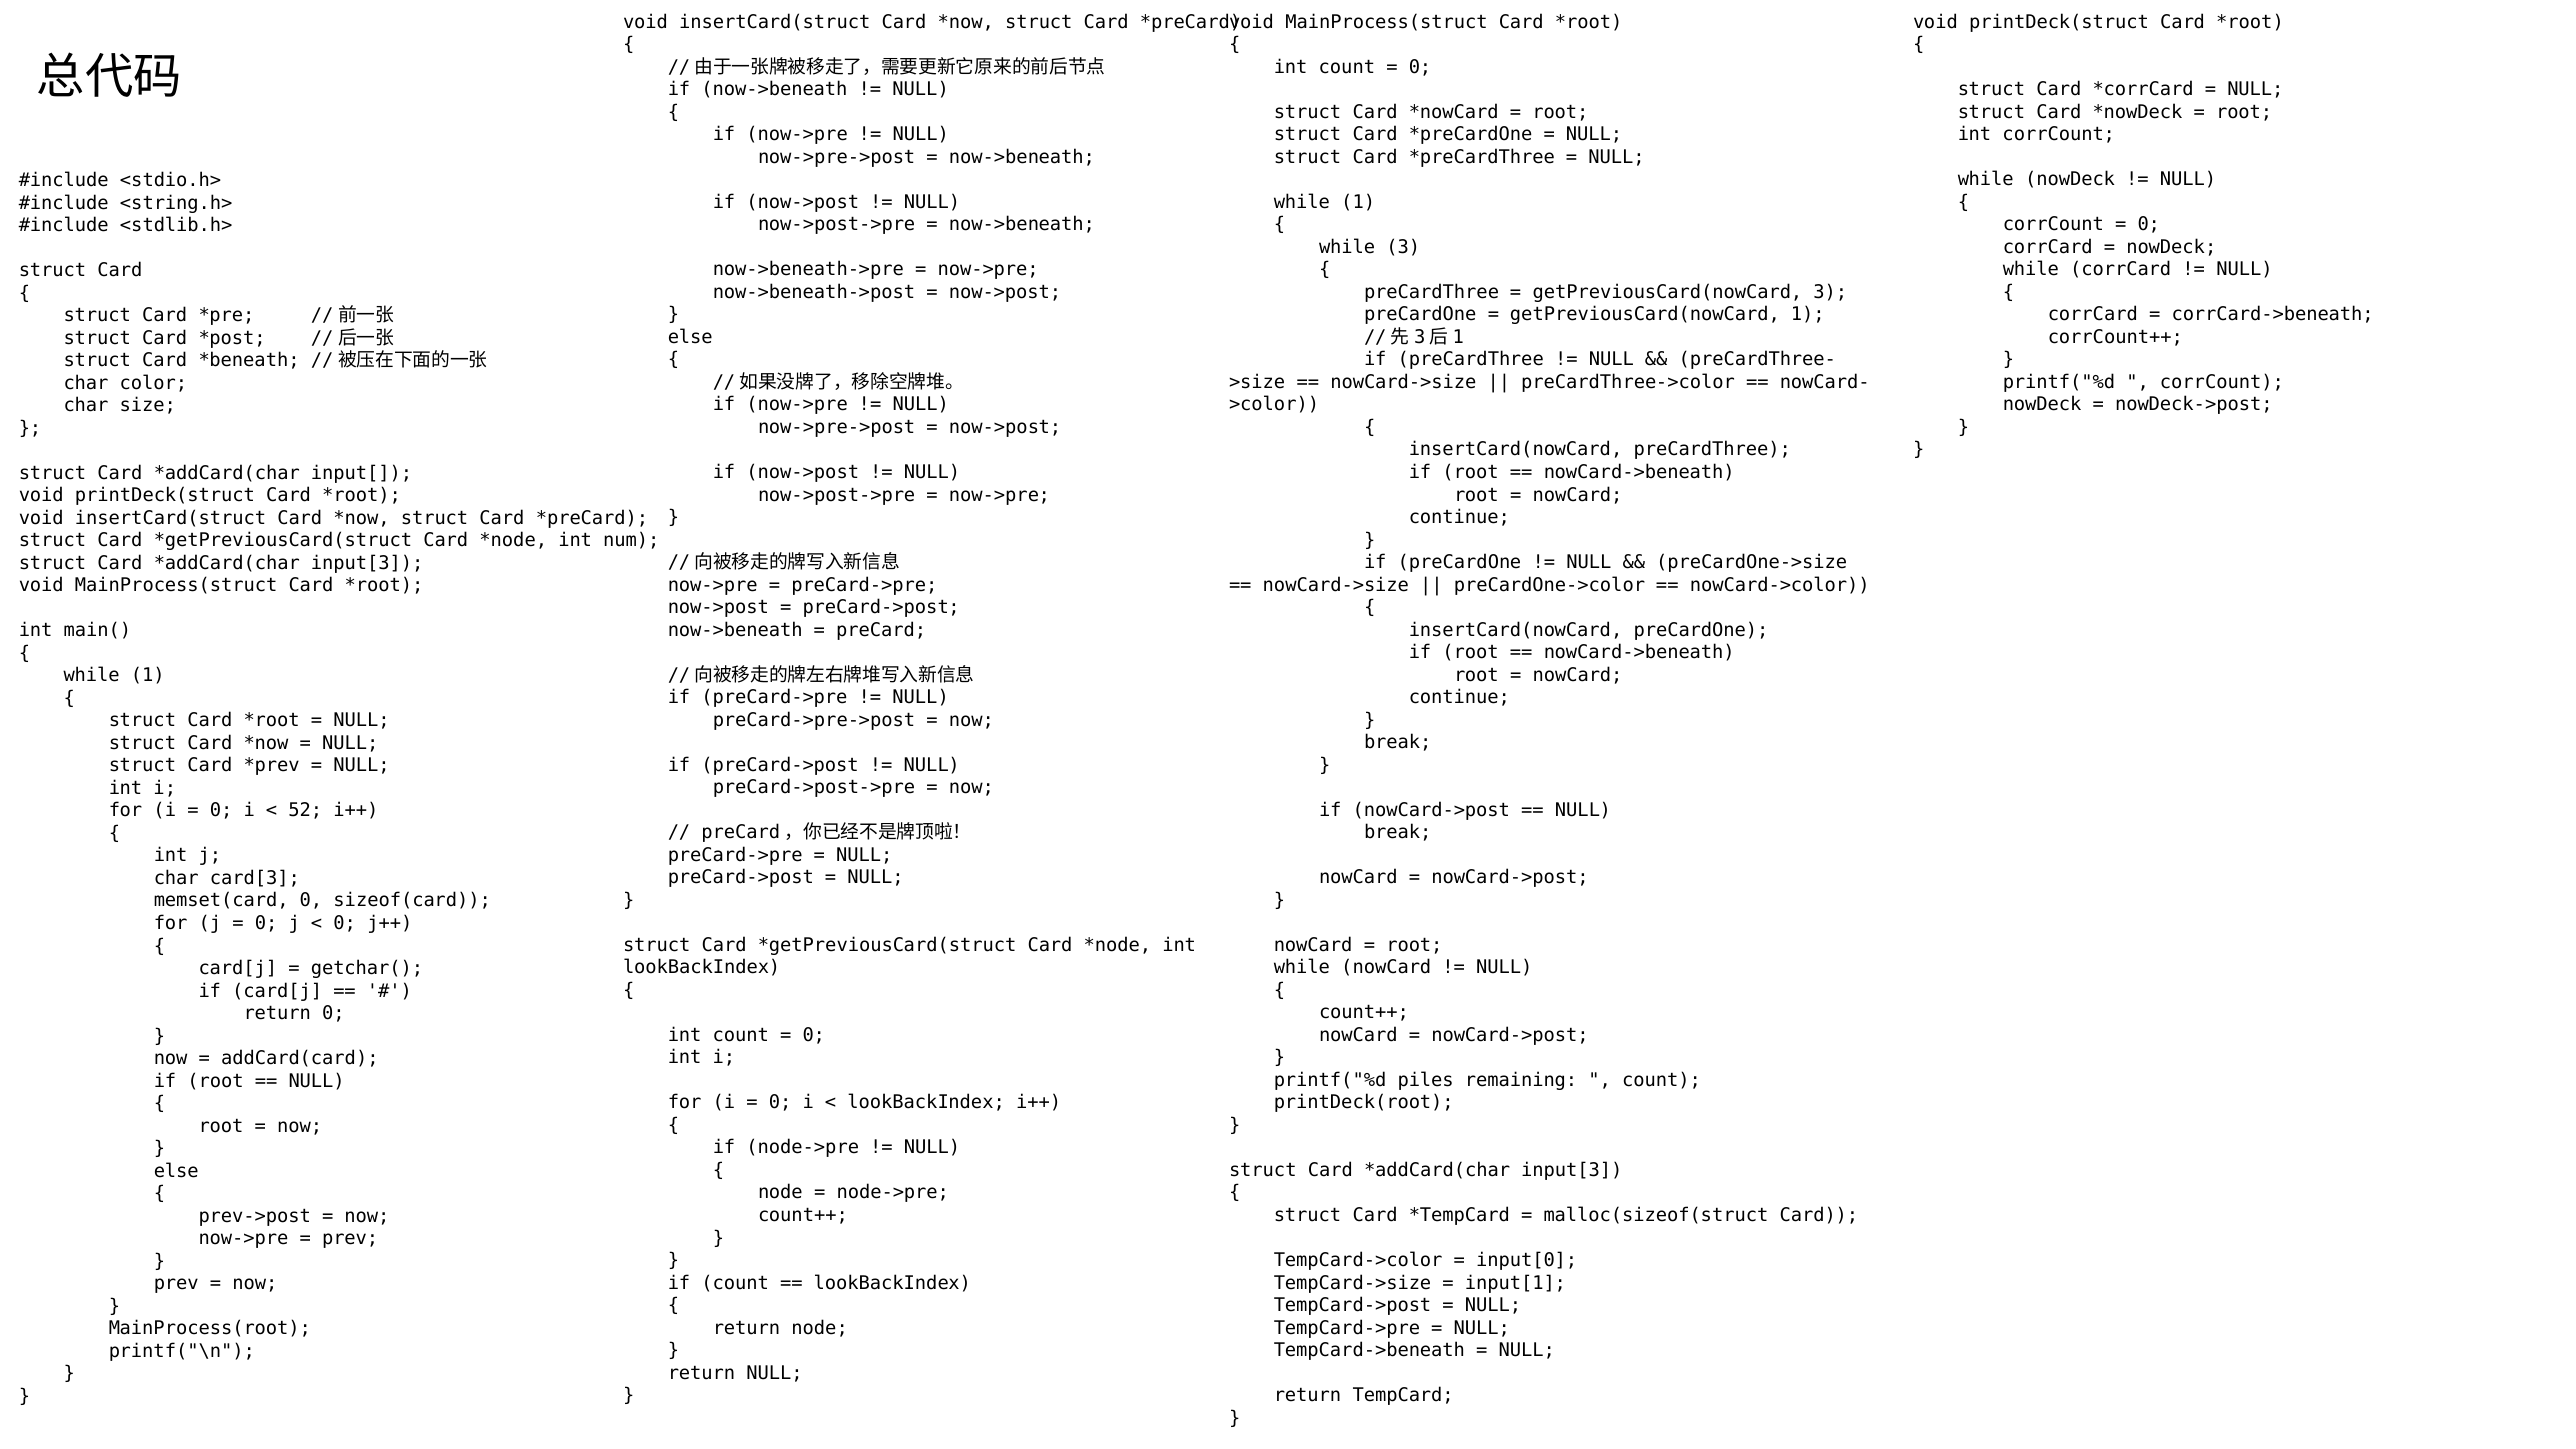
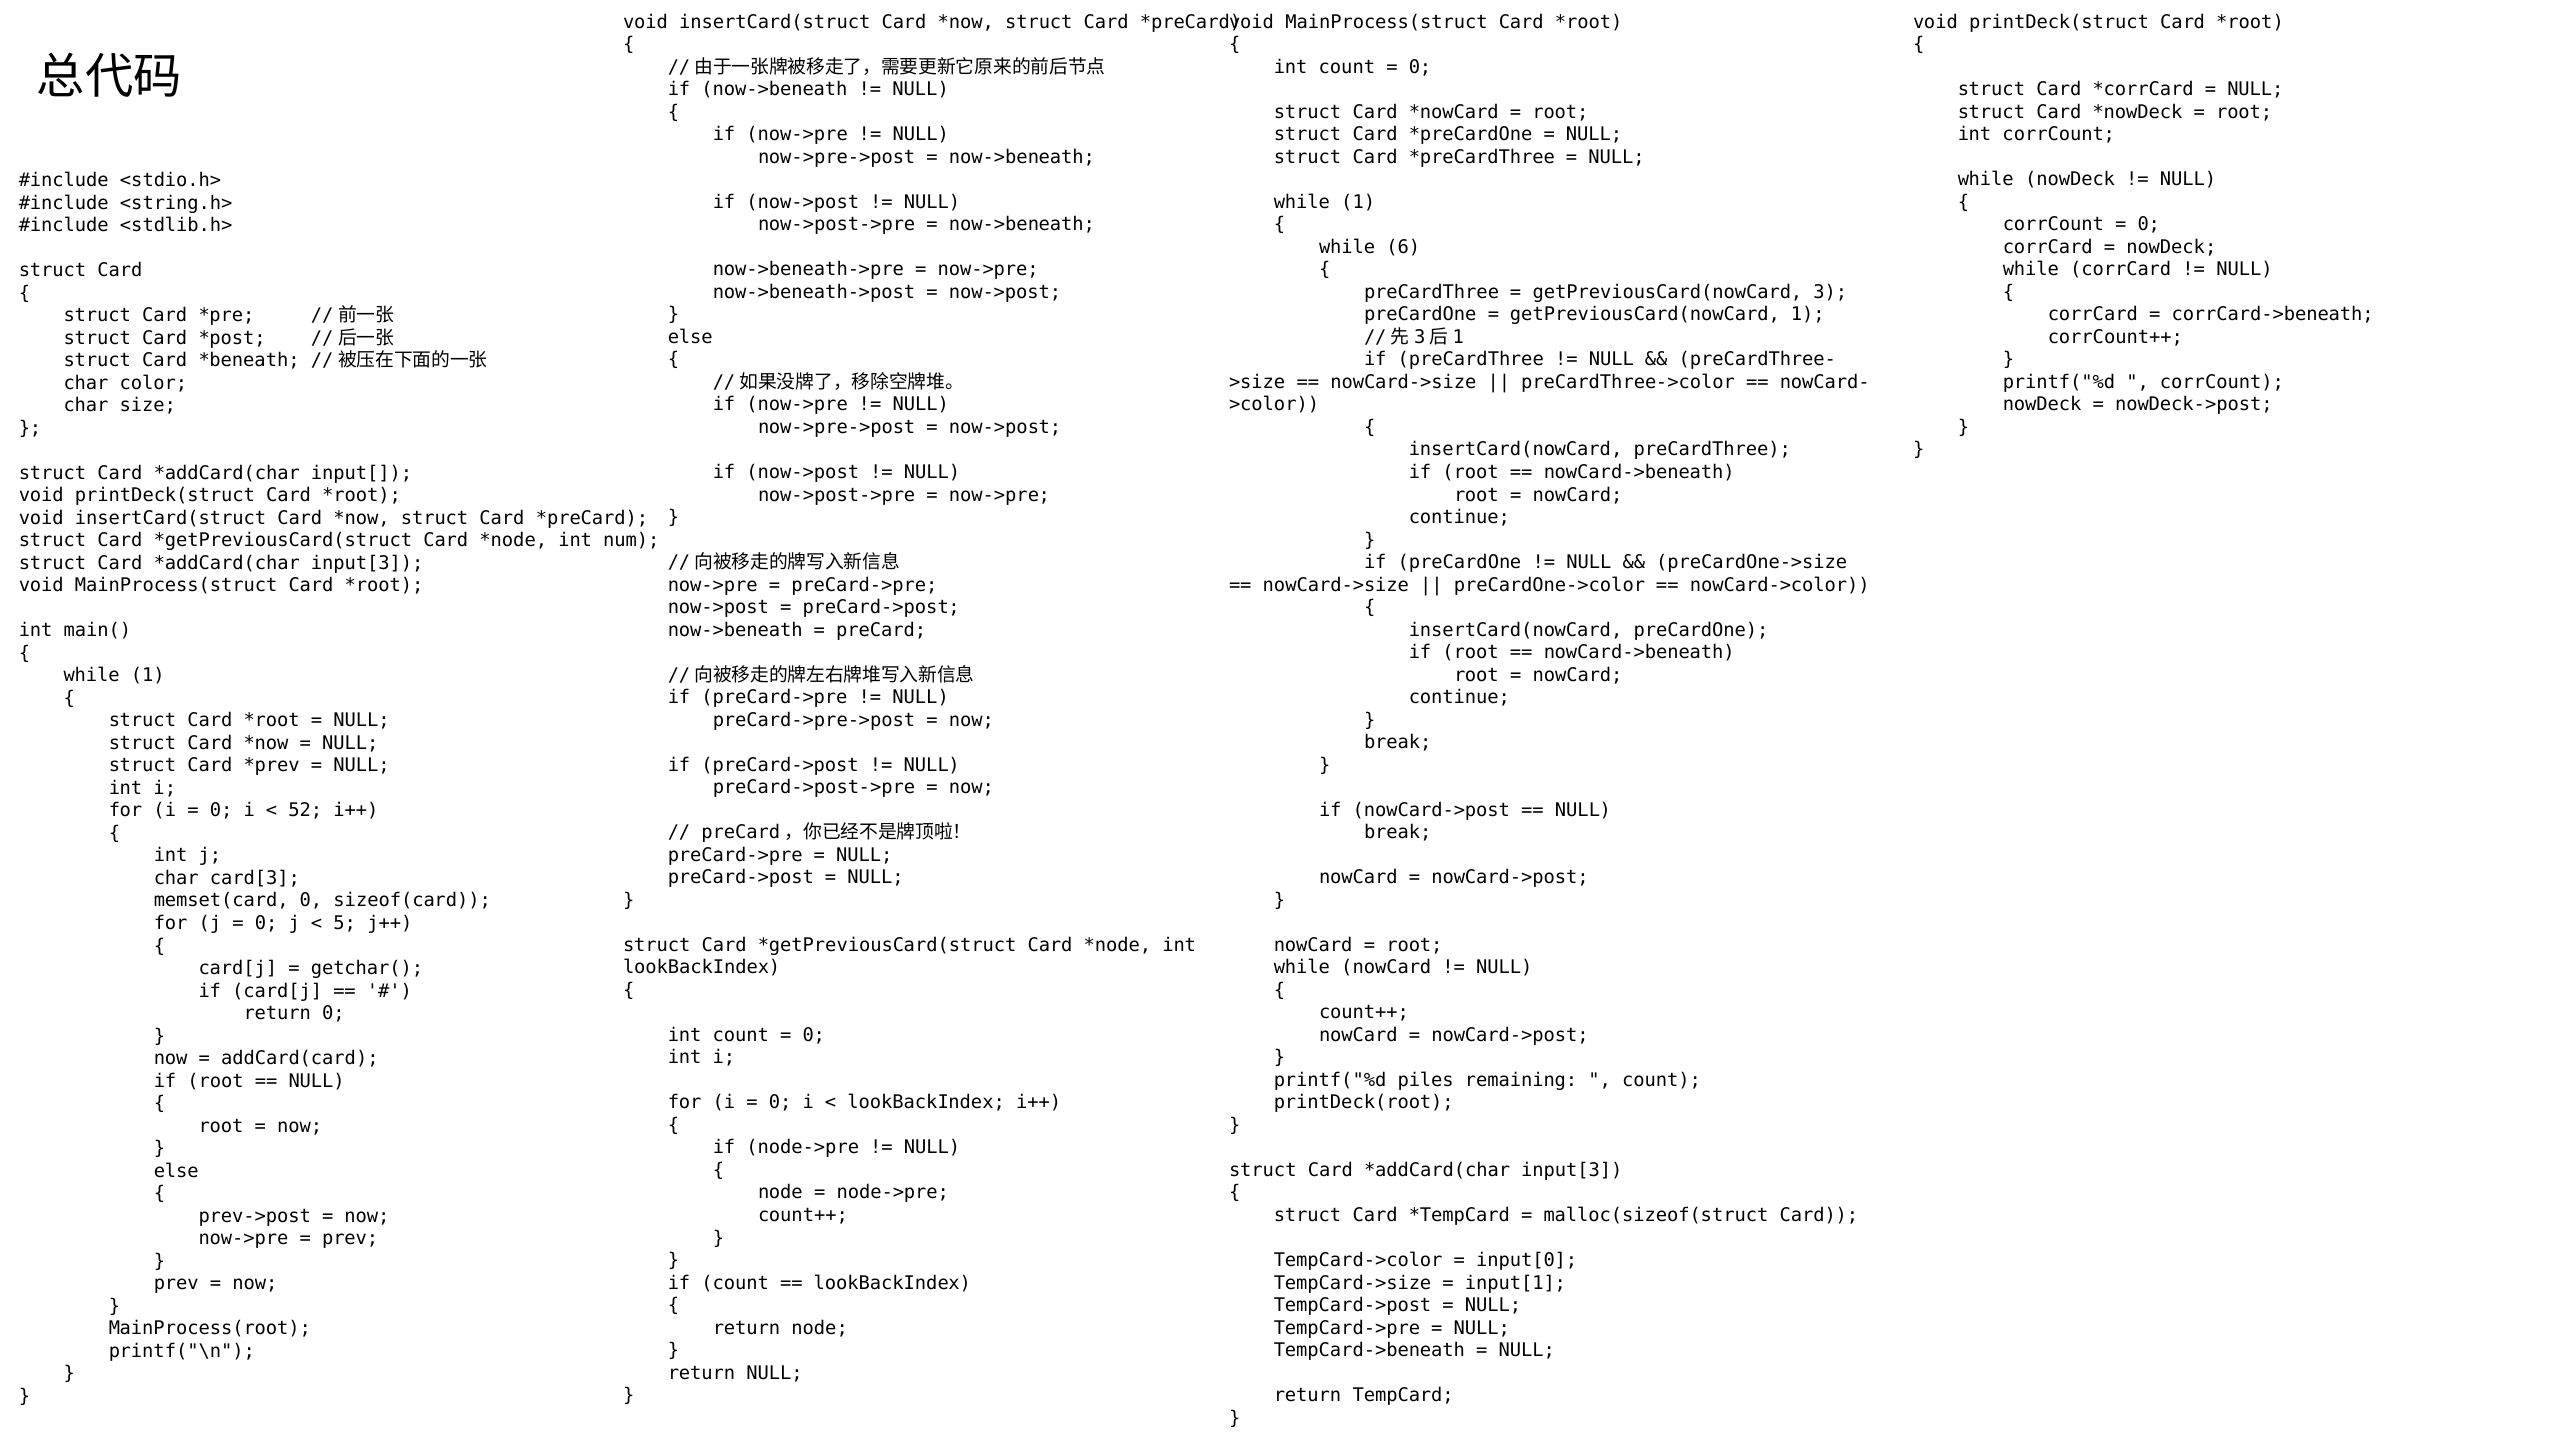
while 3: 3 -> 6 (1403, 247)
0: 0 -> 5 (345, 923)
